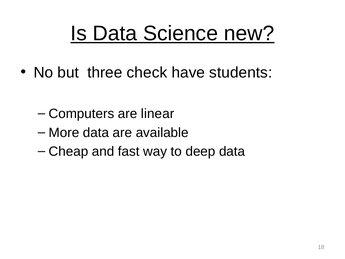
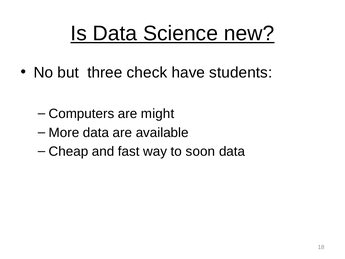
linear: linear -> might (158, 114)
deep: deep -> soon (200, 151)
